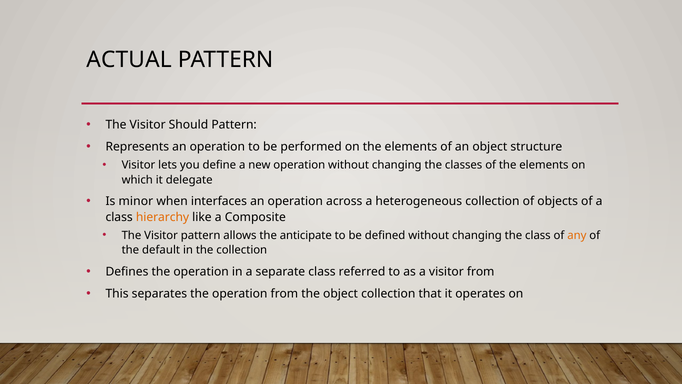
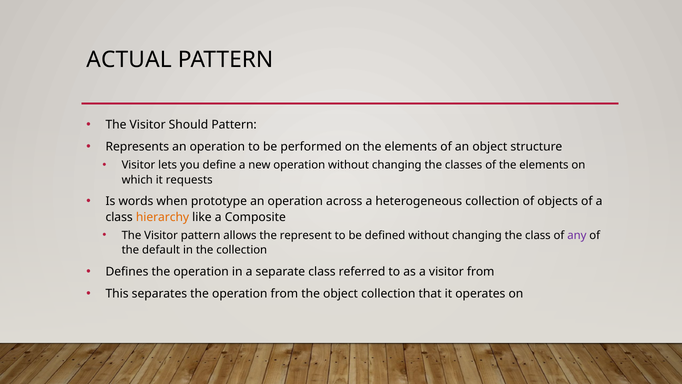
delegate: delegate -> requests (189, 180)
minor: minor -> words (136, 201)
interfaces: interfaces -> prototype (219, 201)
anticipate: anticipate -> represent (306, 235)
any colour: orange -> purple (577, 235)
